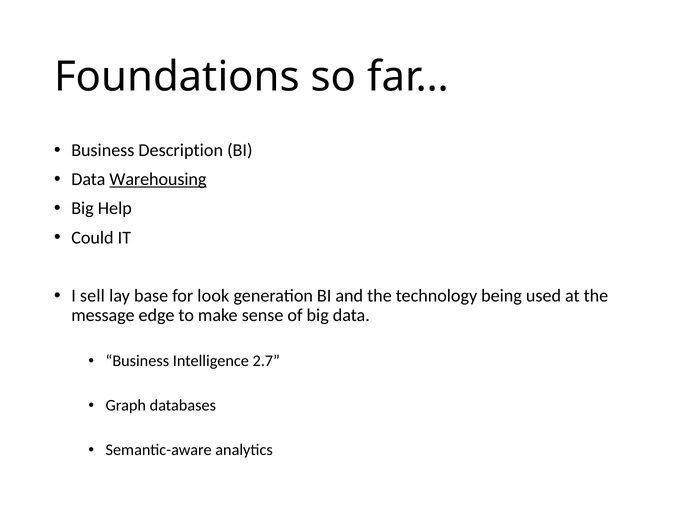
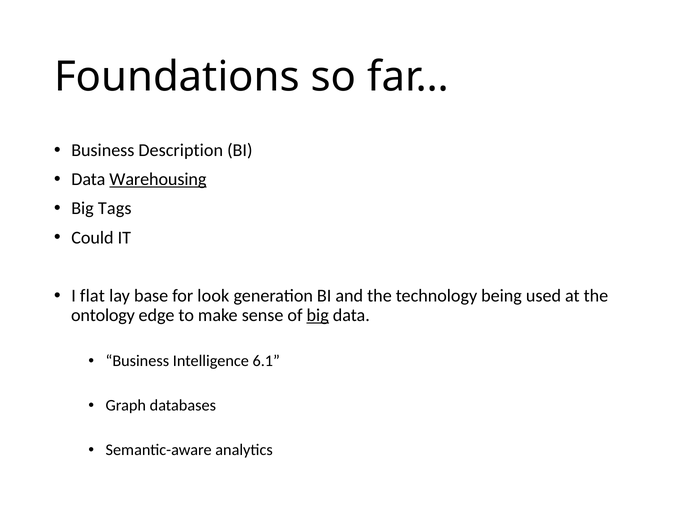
Help: Help -> Tags (115, 209)
sell: sell -> flat (92, 296)
message: message -> ontology (103, 315)
big underline: none -> present (318, 315)
2.7: 2.7 -> 6.1 (266, 361)
